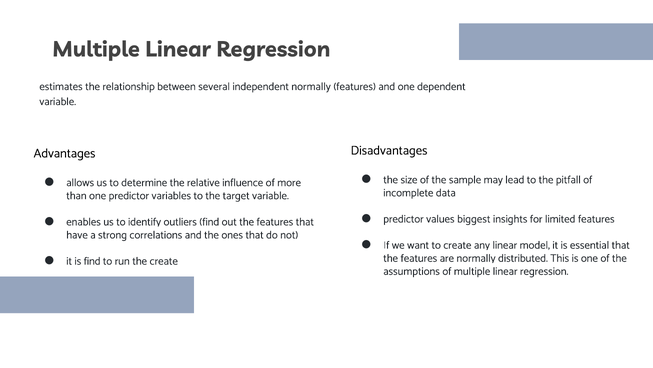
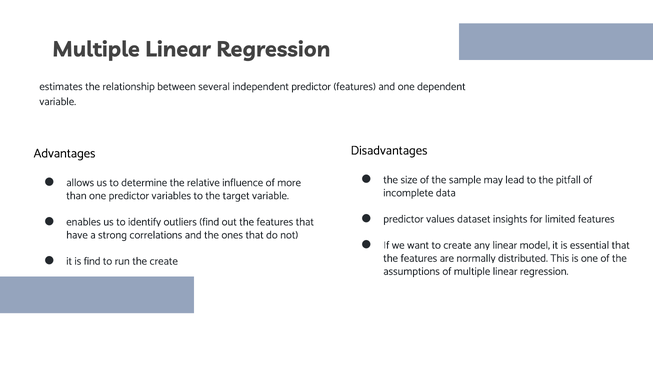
independent normally: normally -> predictor (311, 86)
biggest: biggest -> dataset (474, 219)
